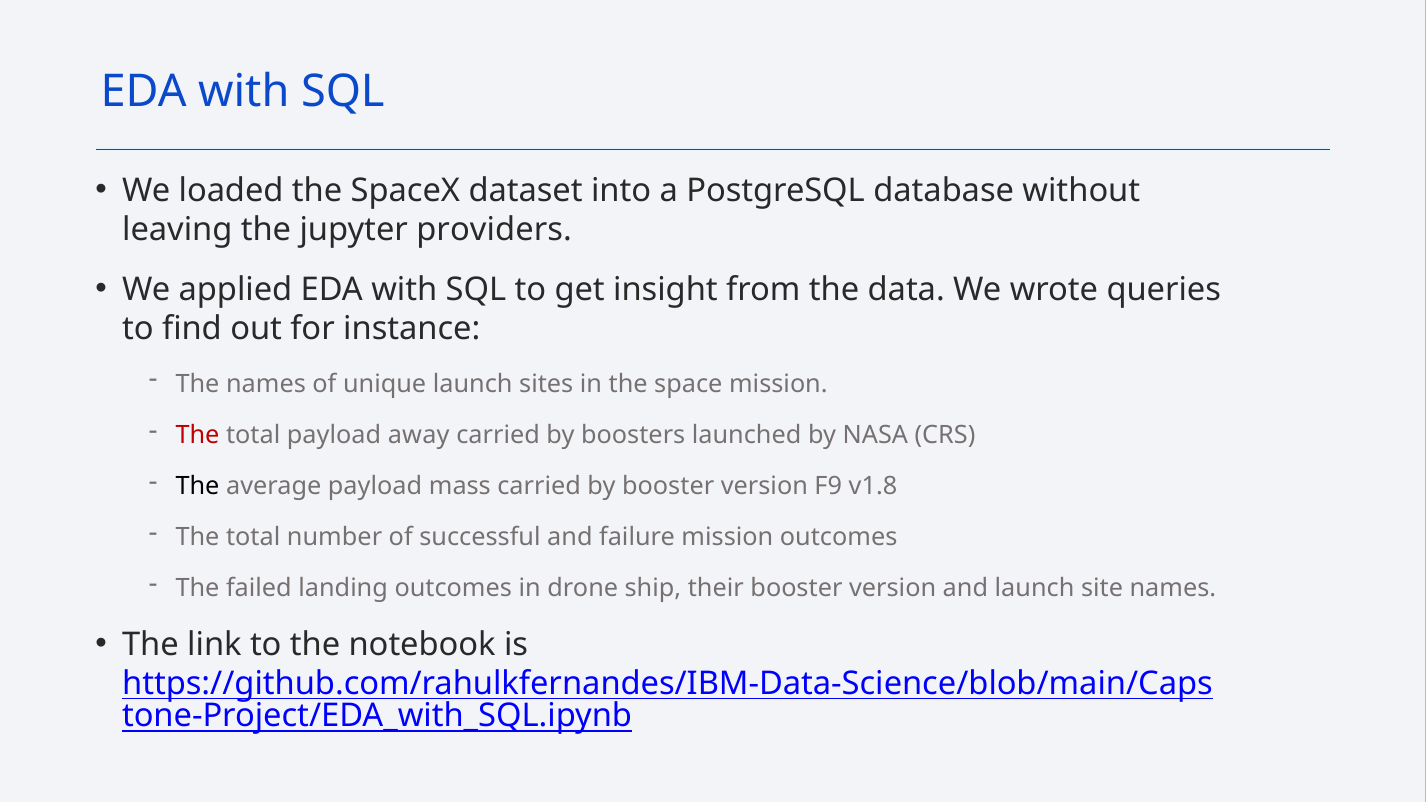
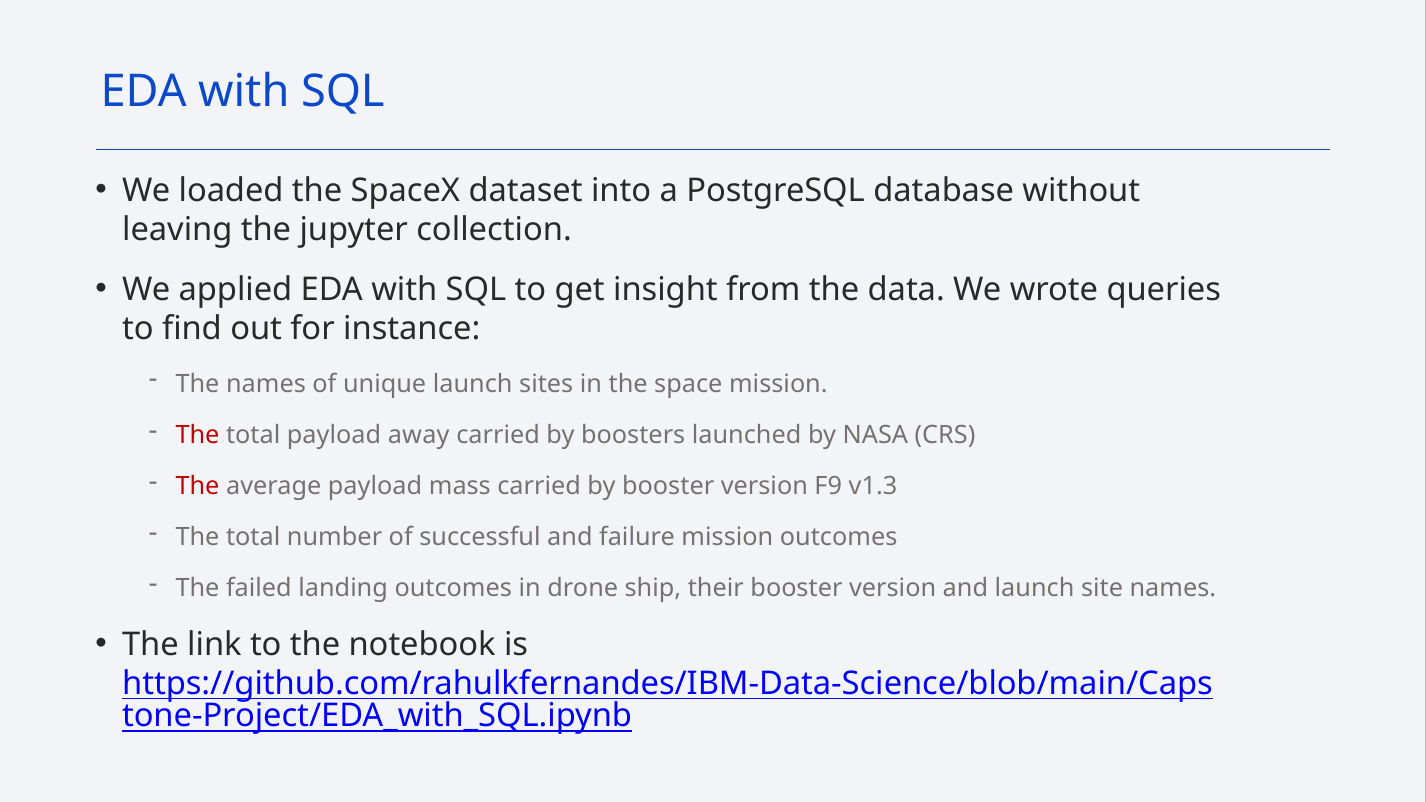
providers: providers -> collection (494, 230)
The colour: black -> red (198, 486)
v1.8: v1.8 -> v1.3 (873, 486)
